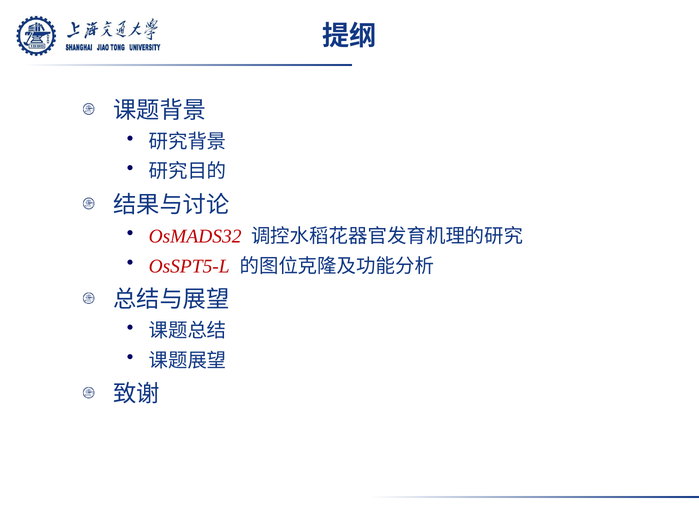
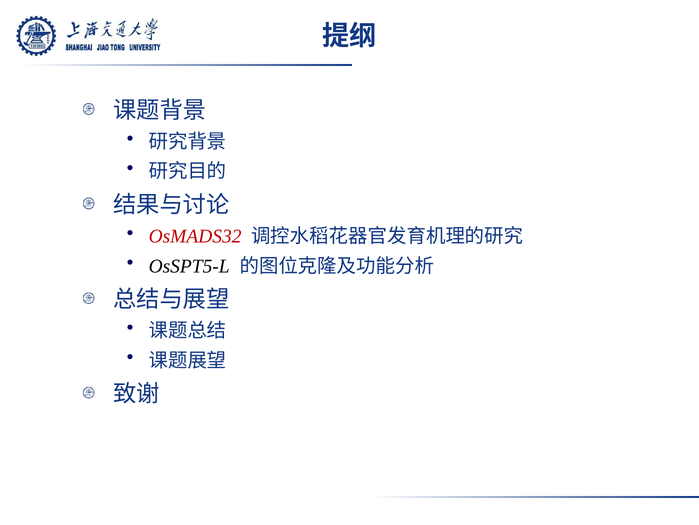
OsSPT5-L colour: red -> black (189, 266)
